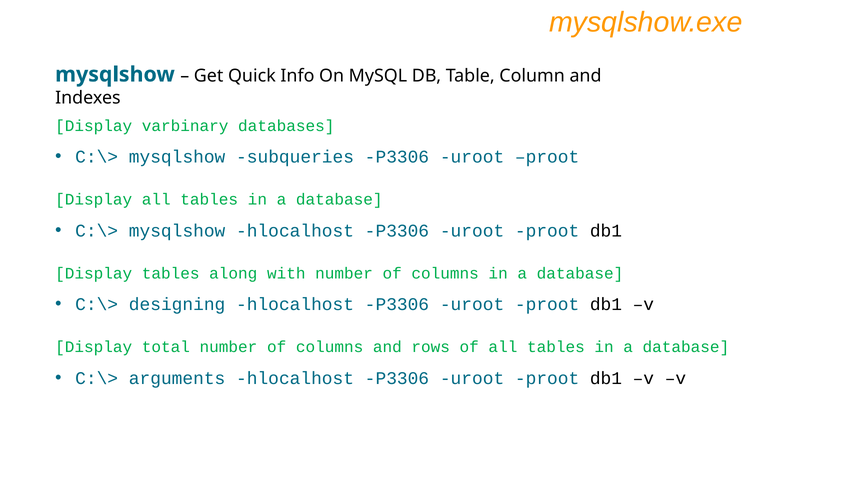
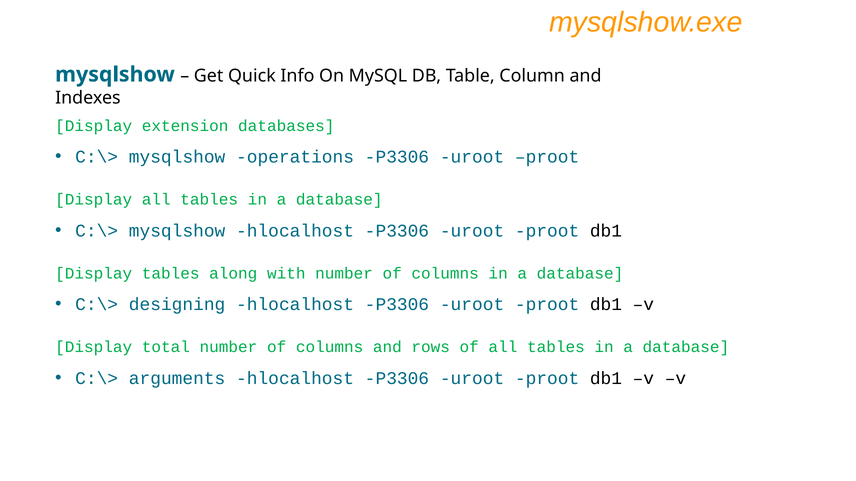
varbinary: varbinary -> extension (185, 126)
subqueries: subqueries -> operations (295, 157)
